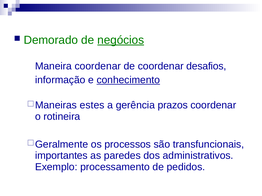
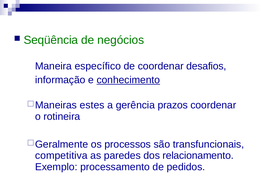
Demorado: Demorado -> Seqüência (51, 40)
negócios underline: present -> none (121, 40)
Maneira coordenar: coordenar -> específico (98, 66)
importantes: importantes -> competitiva (61, 156)
administrativos: administrativos -> relacionamento (198, 156)
